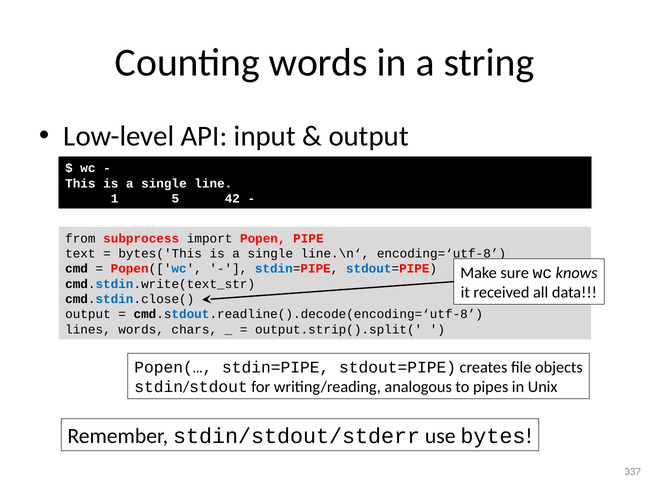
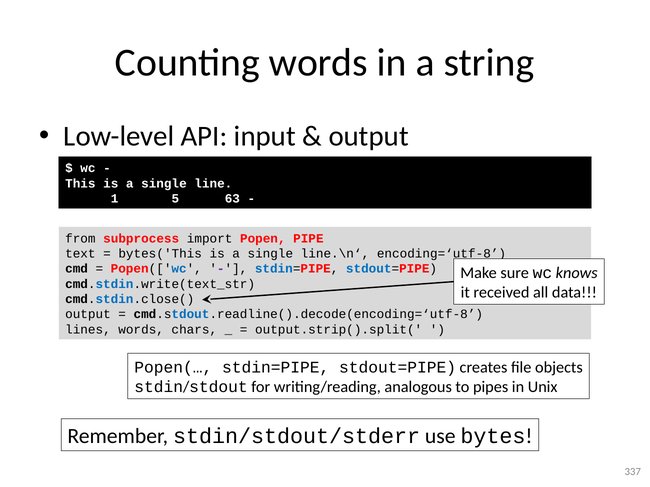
42: 42 -> 63 (232, 199)
